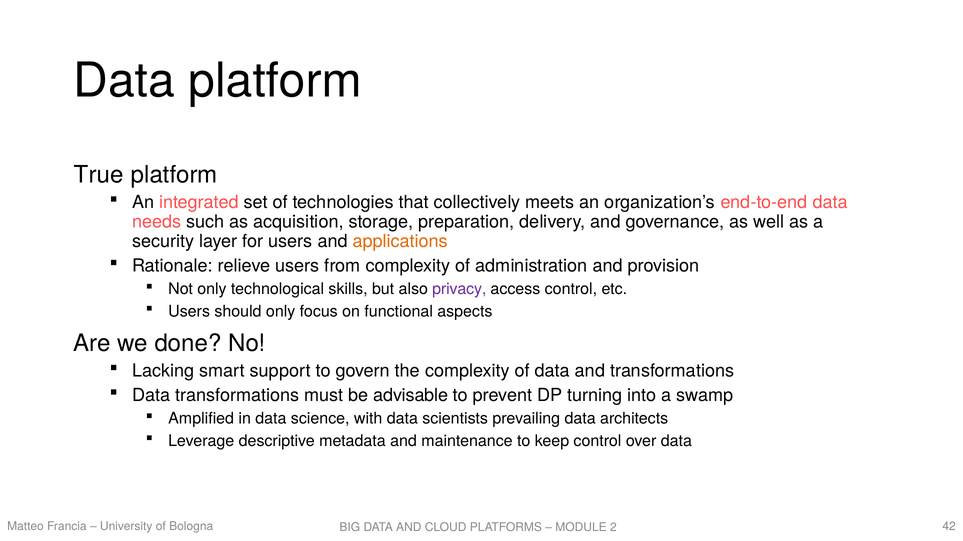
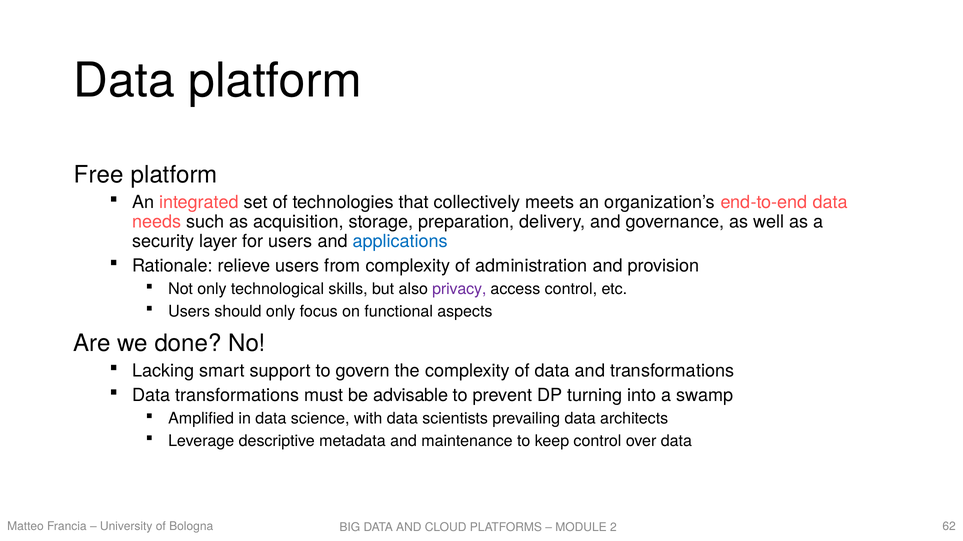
True: True -> Free (99, 175)
applications colour: orange -> blue (400, 242)
42: 42 -> 62 (949, 527)
